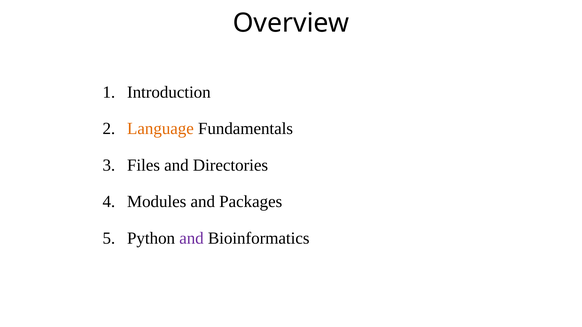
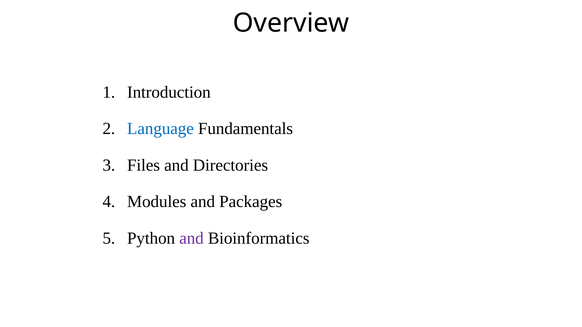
Language colour: orange -> blue (160, 129)
